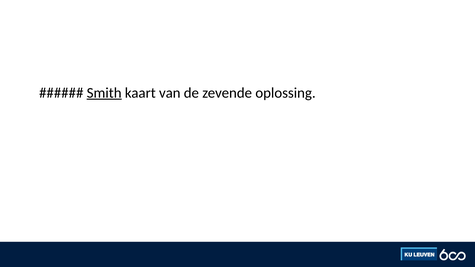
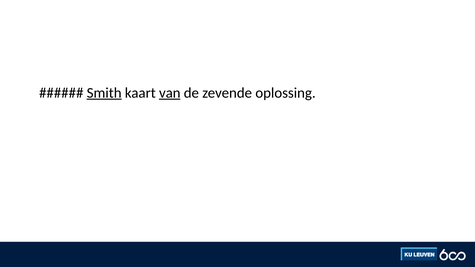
van underline: none -> present (170, 93)
